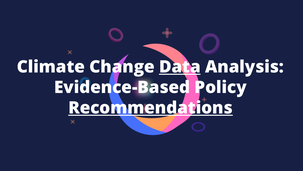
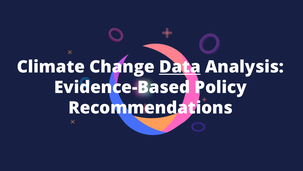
Recommendations underline: present -> none (150, 108)
